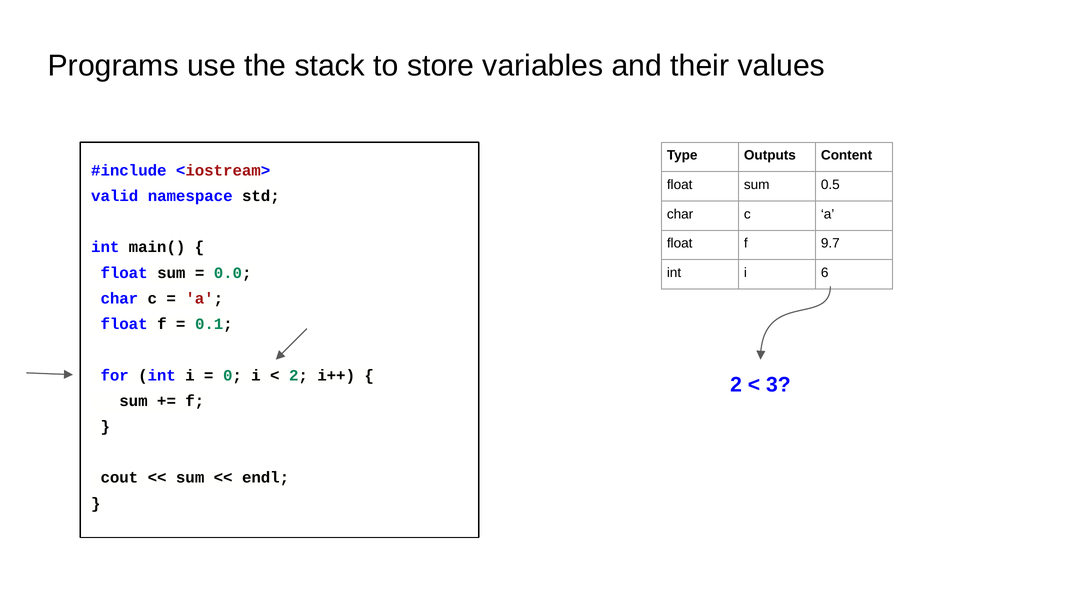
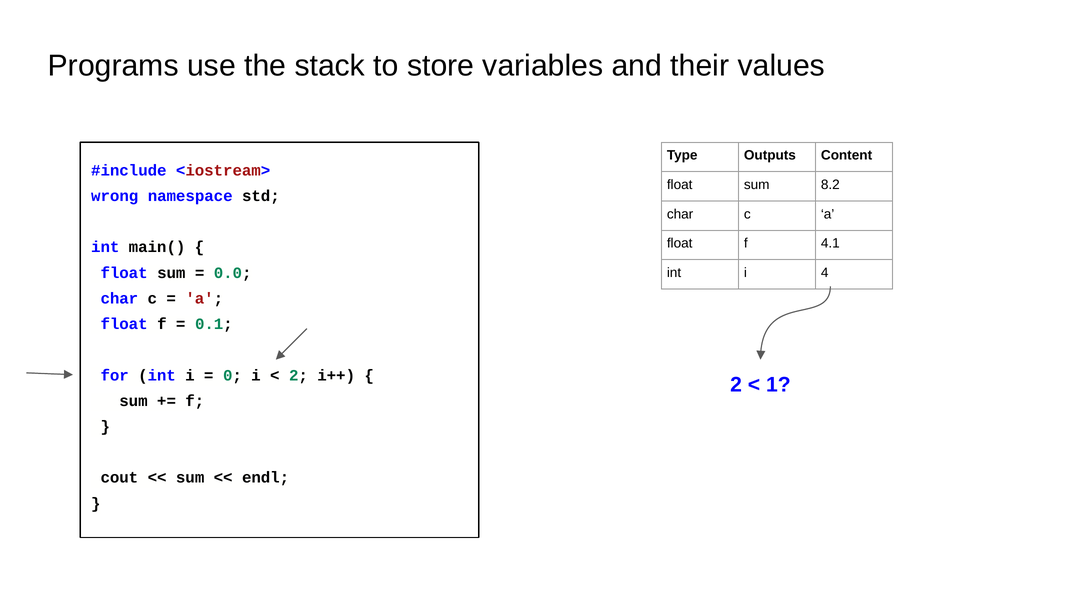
0.5: 0.5 -> 8.2 (830, 185)
valid: valid -> wrong (115, 196)
9.7: 9.7 -> 4.1 (830, 243)
6: 6 -> 4 (825, 273)
3: 3 -> 1 (778, 385)
